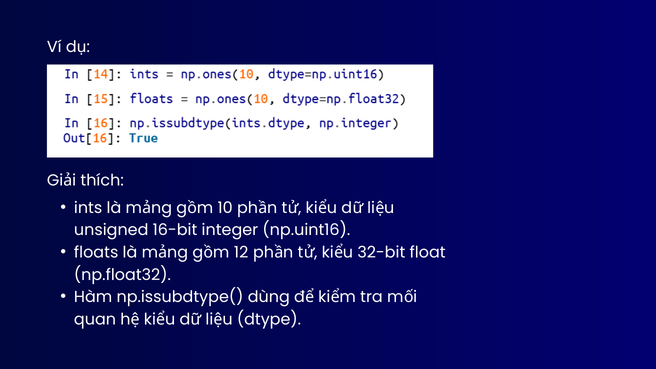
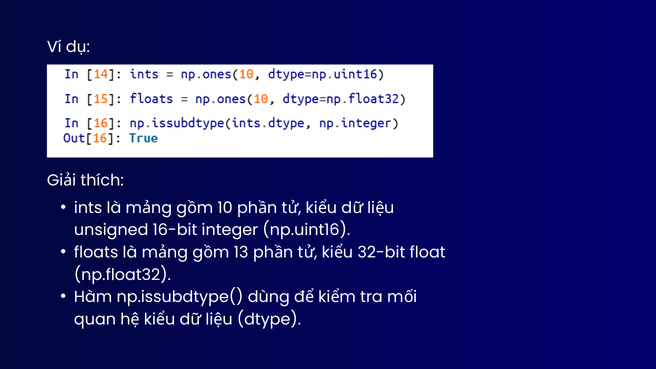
12: 12 -> 13 (241, 252)
